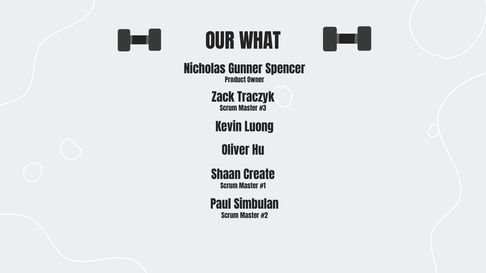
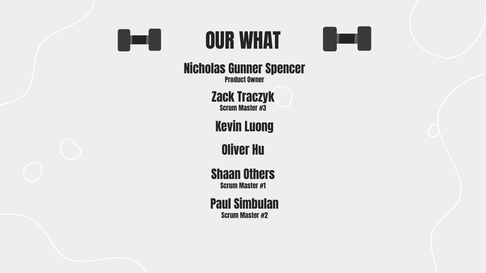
Create: Create -> Others (259, 176)
